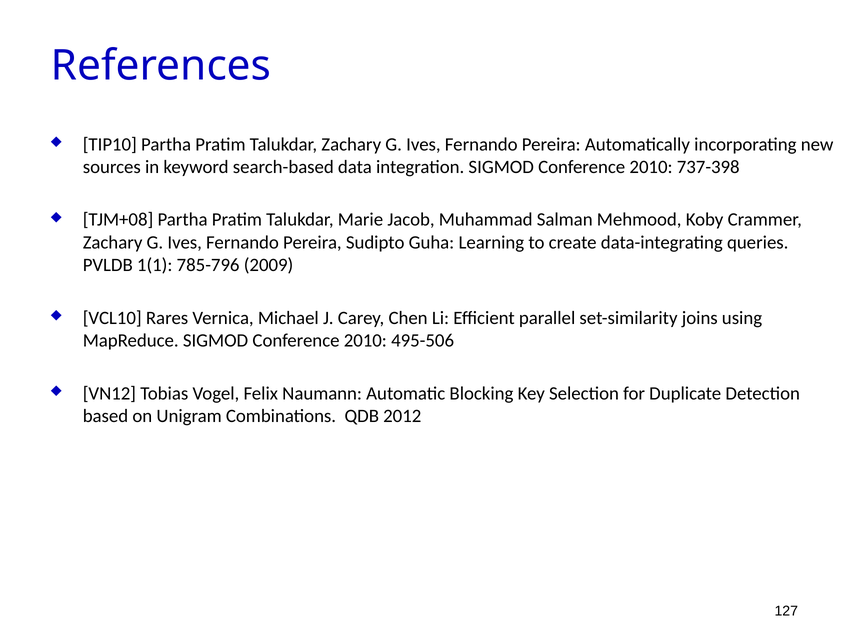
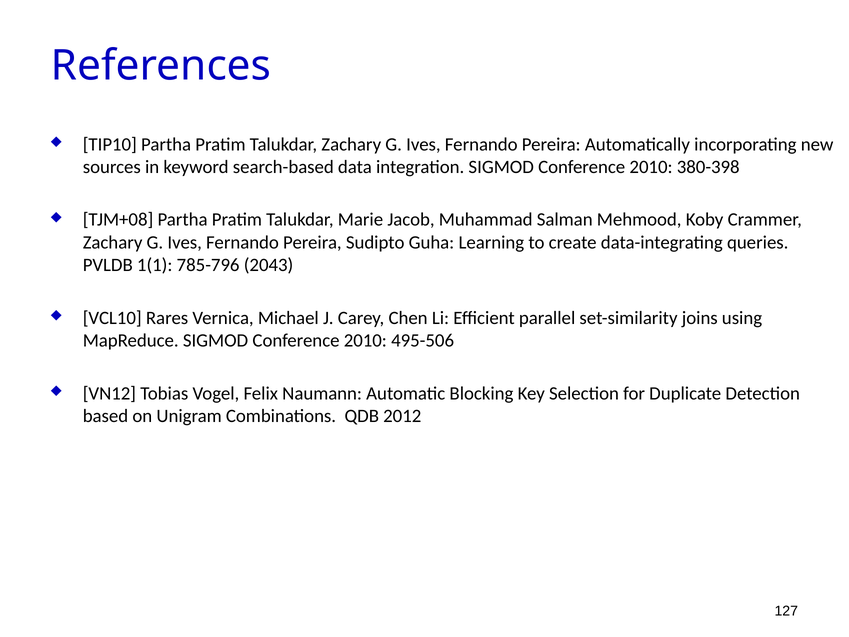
737-398: 737-398 -> 380-398 (708, 167)
2009: 2009 -> 2043 (269, 265)
